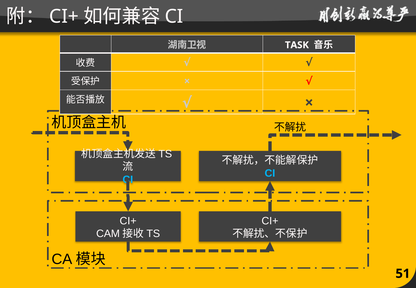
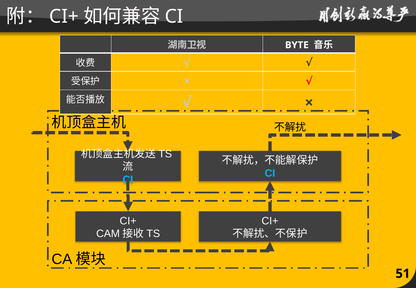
TASK: TASK -> BYTE (297, 45)
